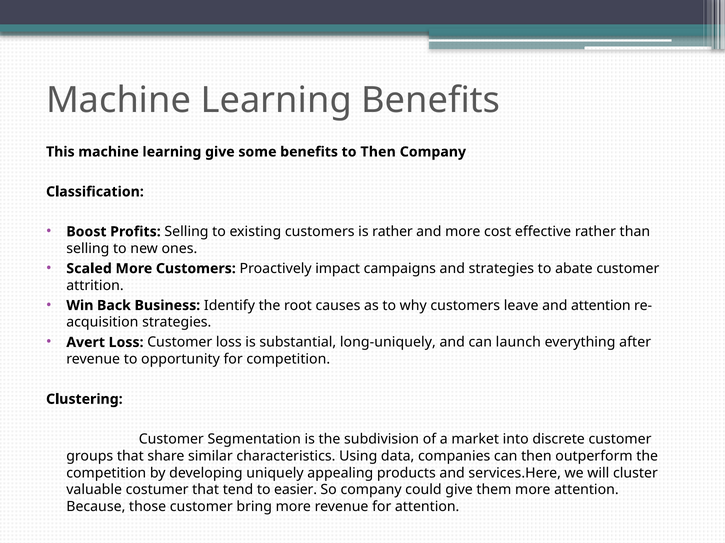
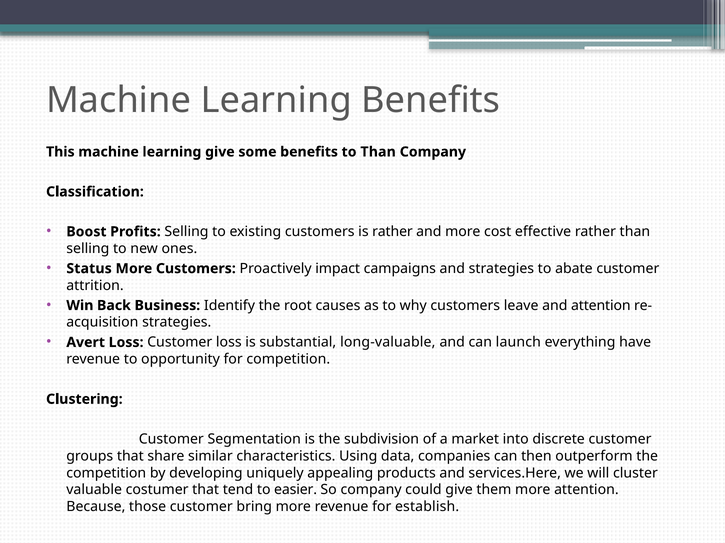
to Then: Then -> Than (378, 152)
Scaled: Scaled -> Status (89, 269)
long-uniquely: long-uniquely -> long-valuable (388, 343)
after: after -> have (635, 343)
for attention: attention -> establish (427, 507)
